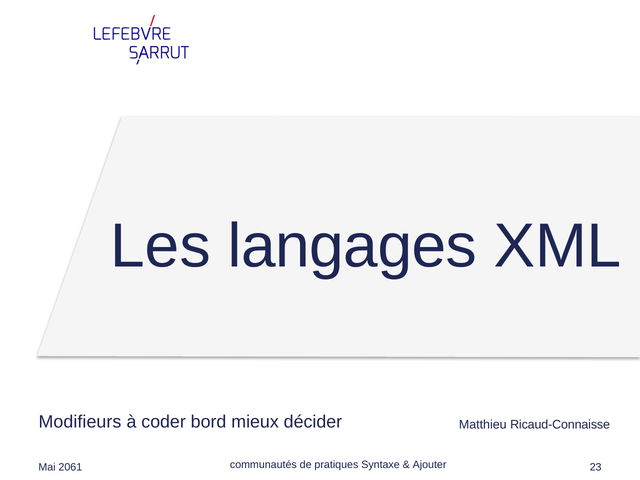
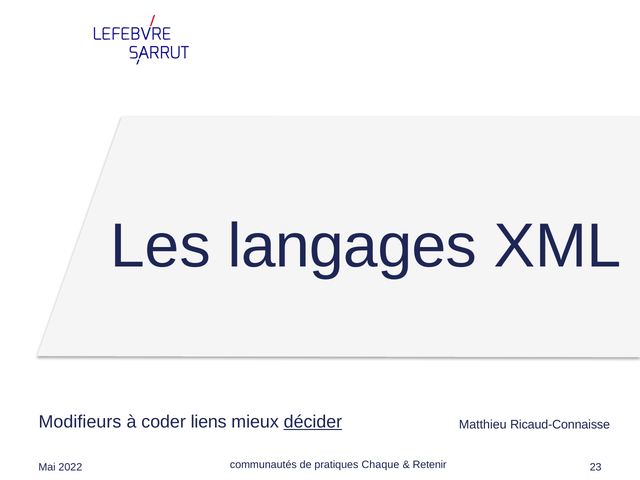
bord: bord -> liens (209, 422)
décider underline: none -> present (313, 422)
2061: 2061 -> 2022 (70, 467)
Syntaxe: Syntaxe -> Chaque (380, 465)
Ajouter: Ajouter -> Retenir (430, 465)
